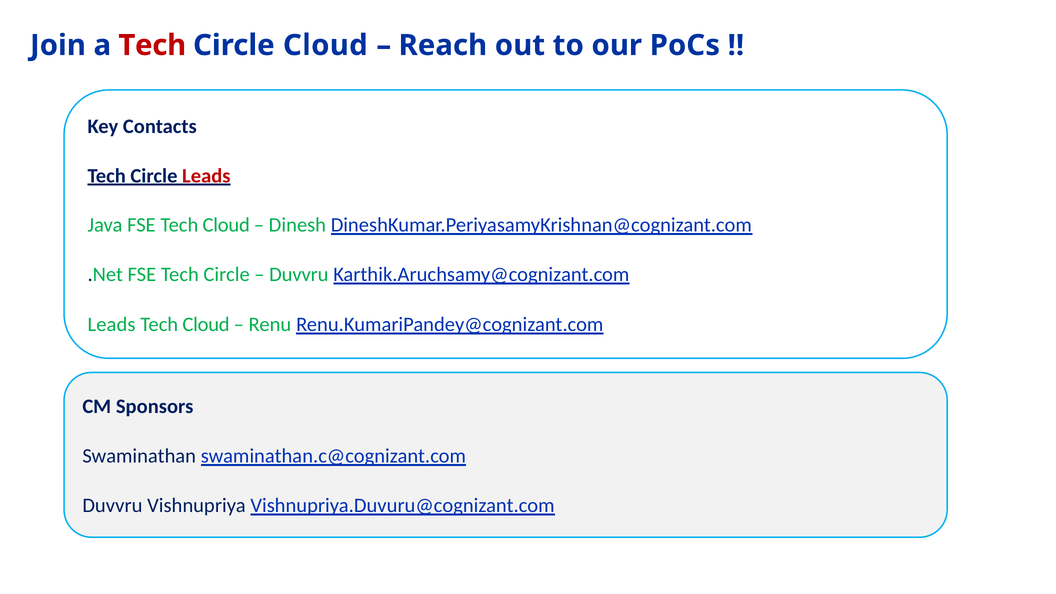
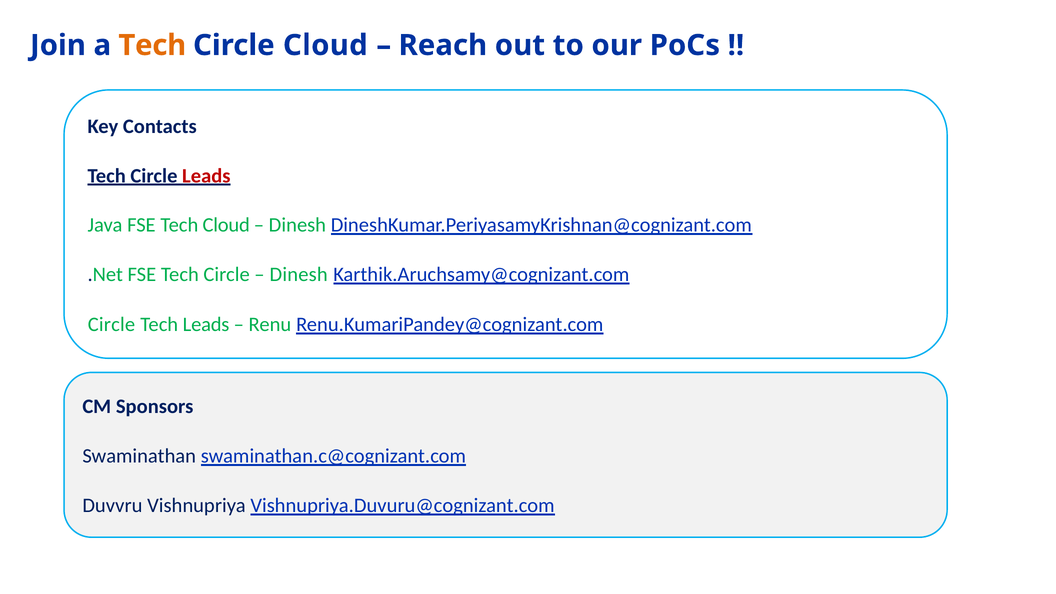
Tech colour: red -> orange (152, 45)
Duvvru: Duvvru -> Dinesh (299, 275)
Leads: Leads -> Circle (111, 324)
Cloud: Cloud -> Leads (206, 324)
